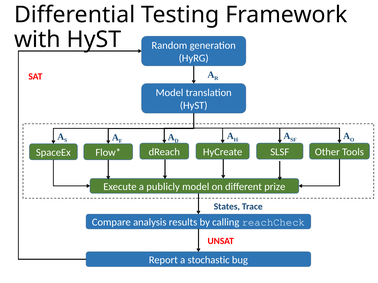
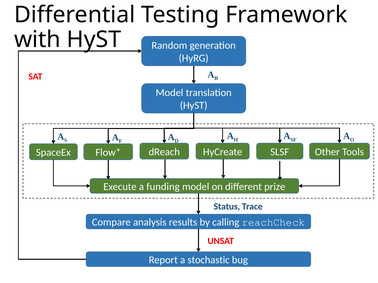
publicly: publicly -> funding (163, 187)
States: States -> Status (227, 207)
